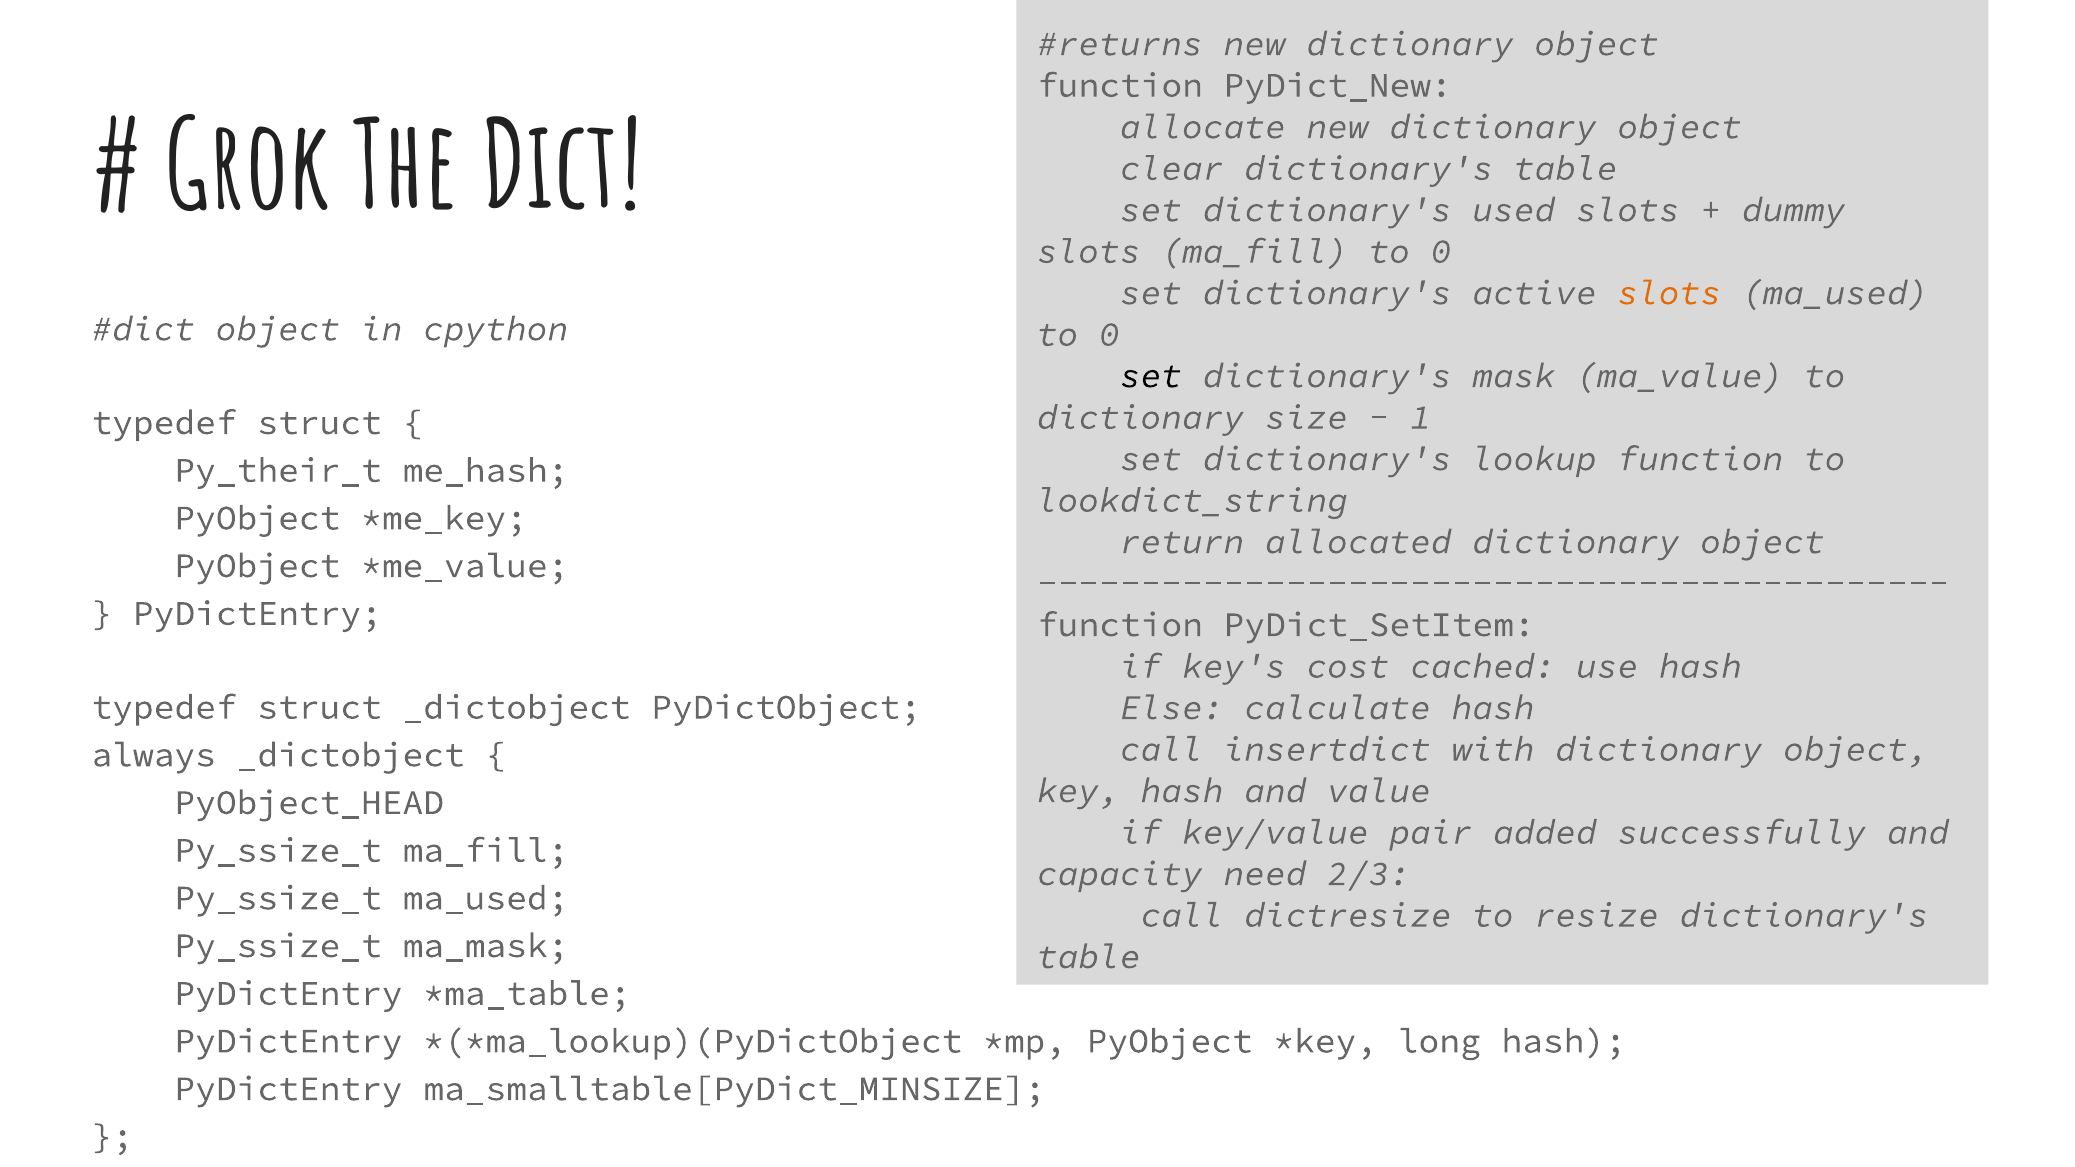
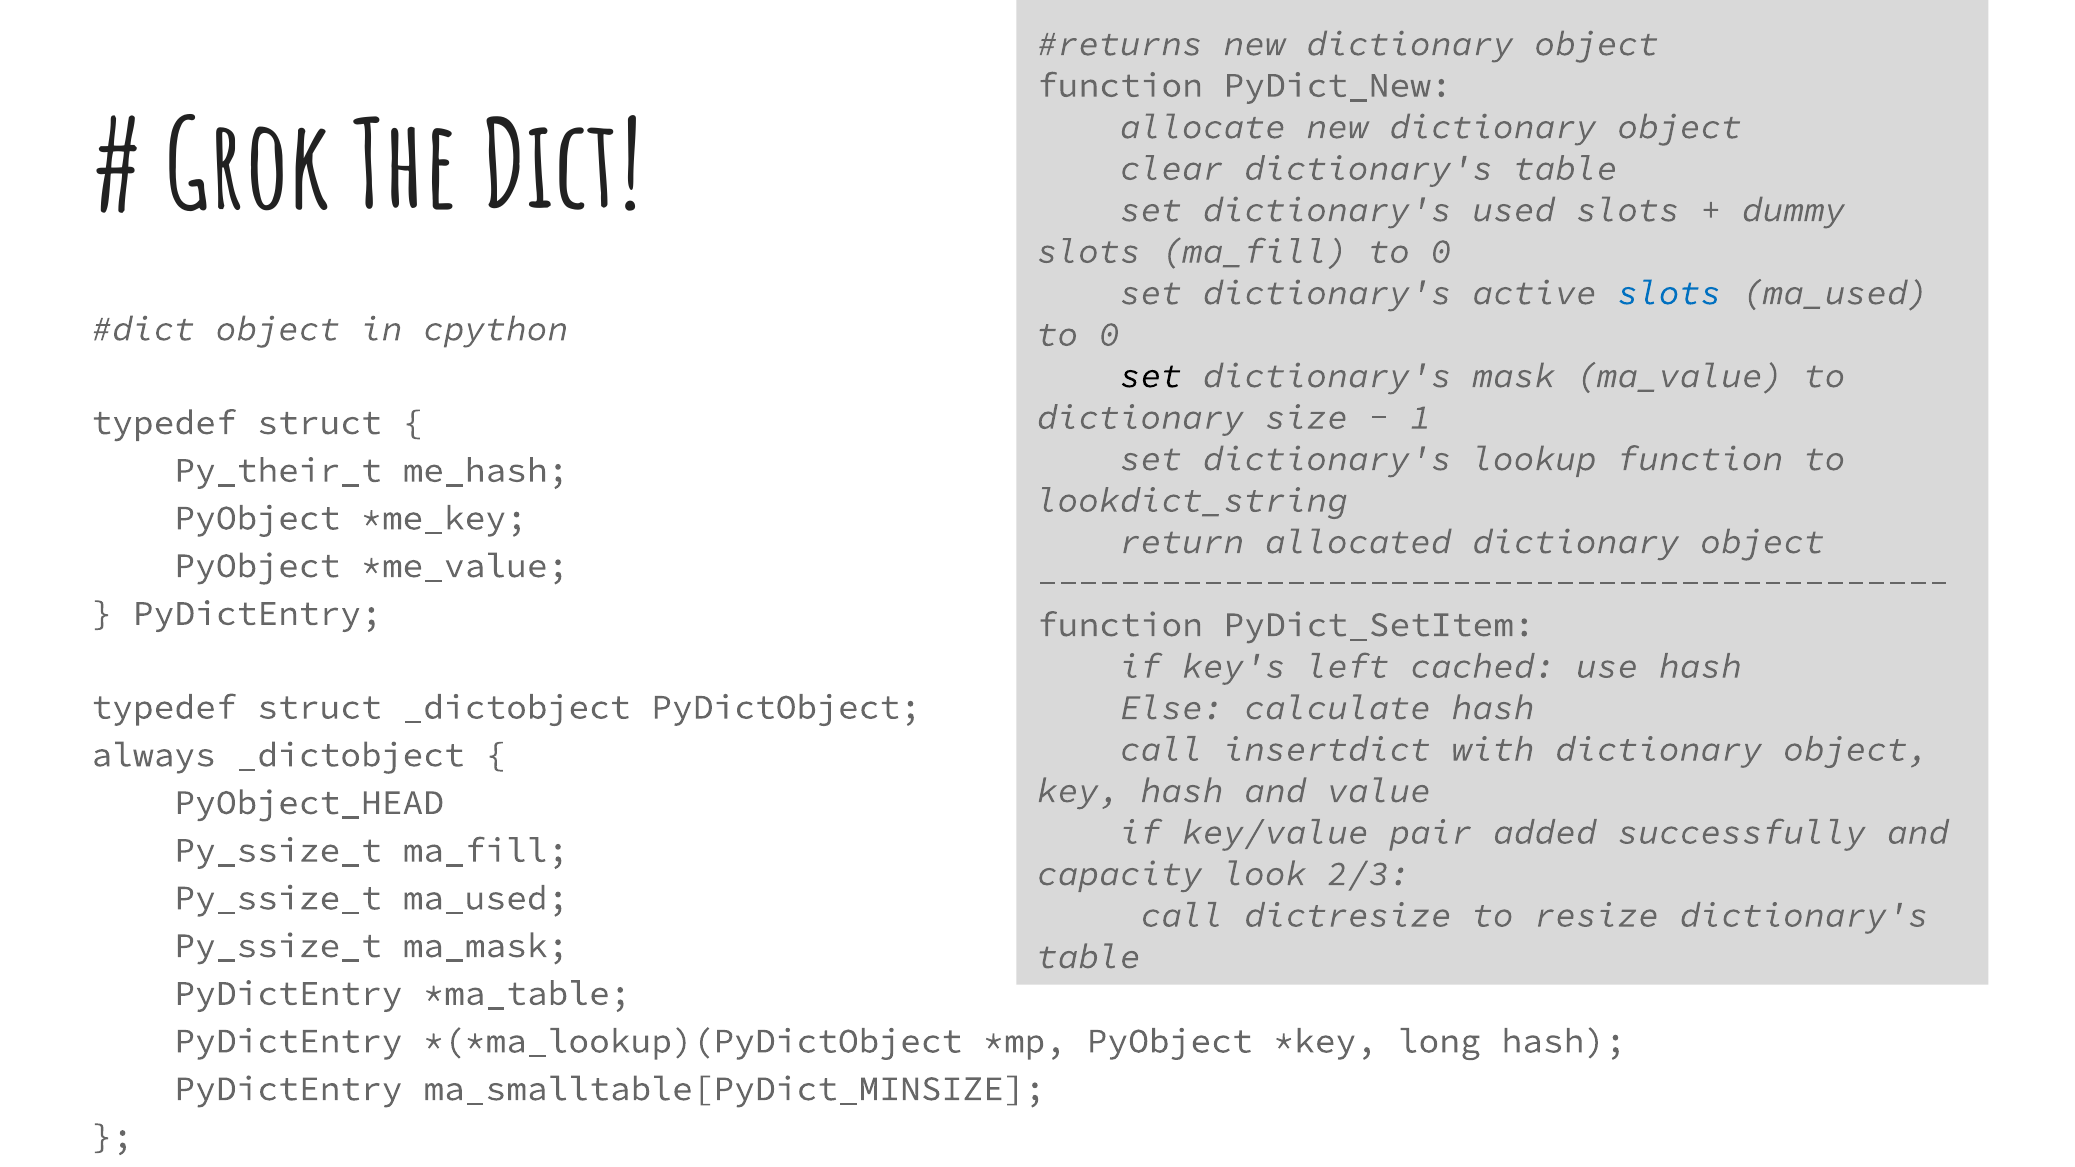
slots colour: orange -> blue (1669, 293)
cost: cost -> left (1348, 666)
need: need -> look (1265, 874)
